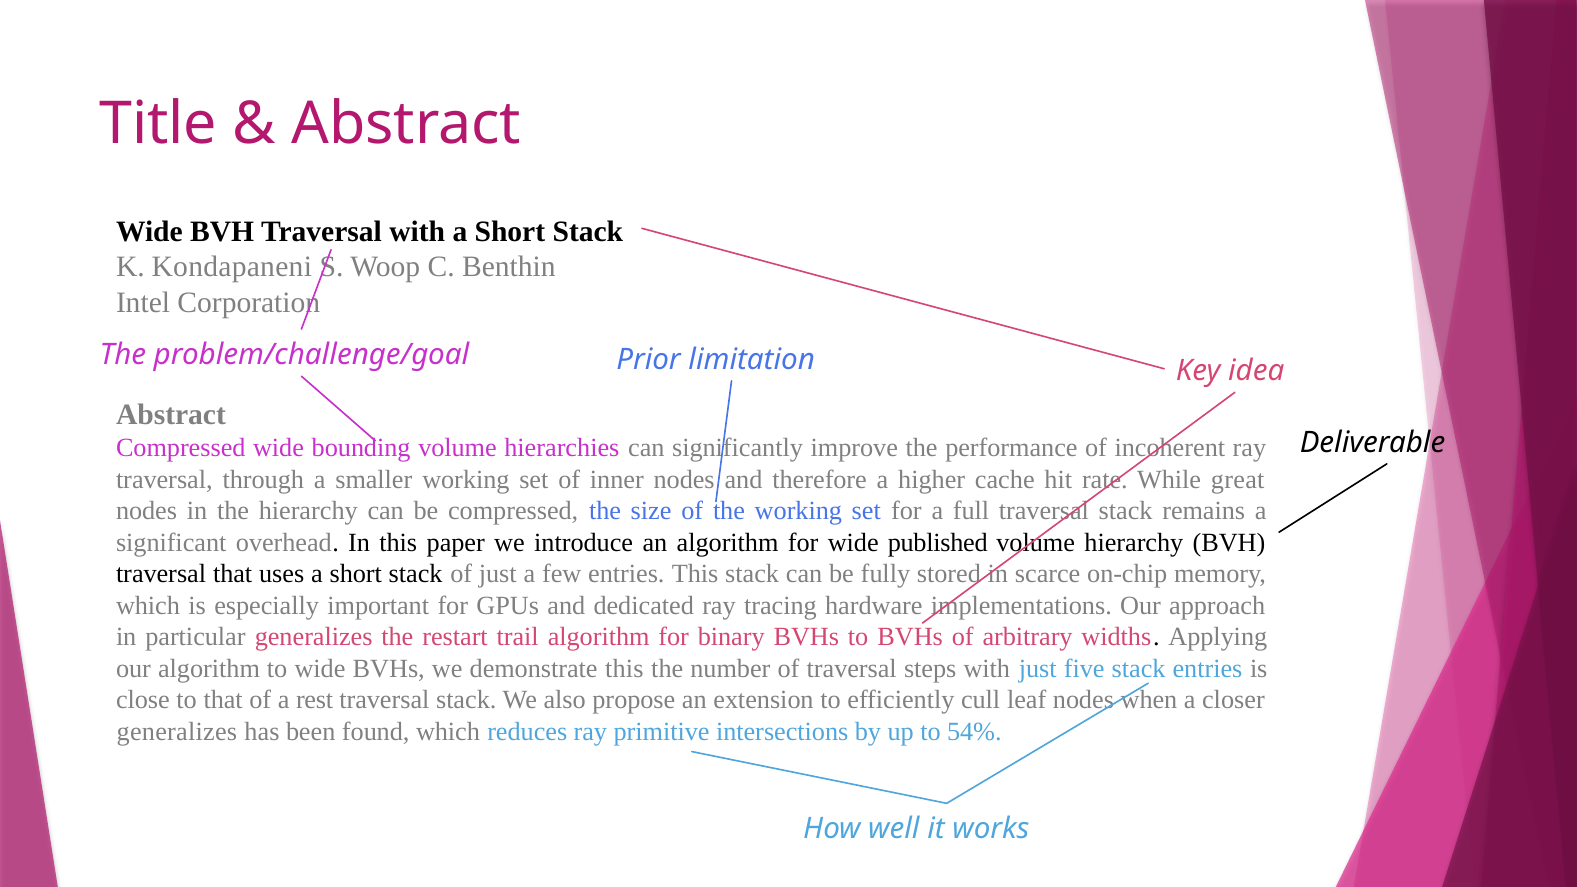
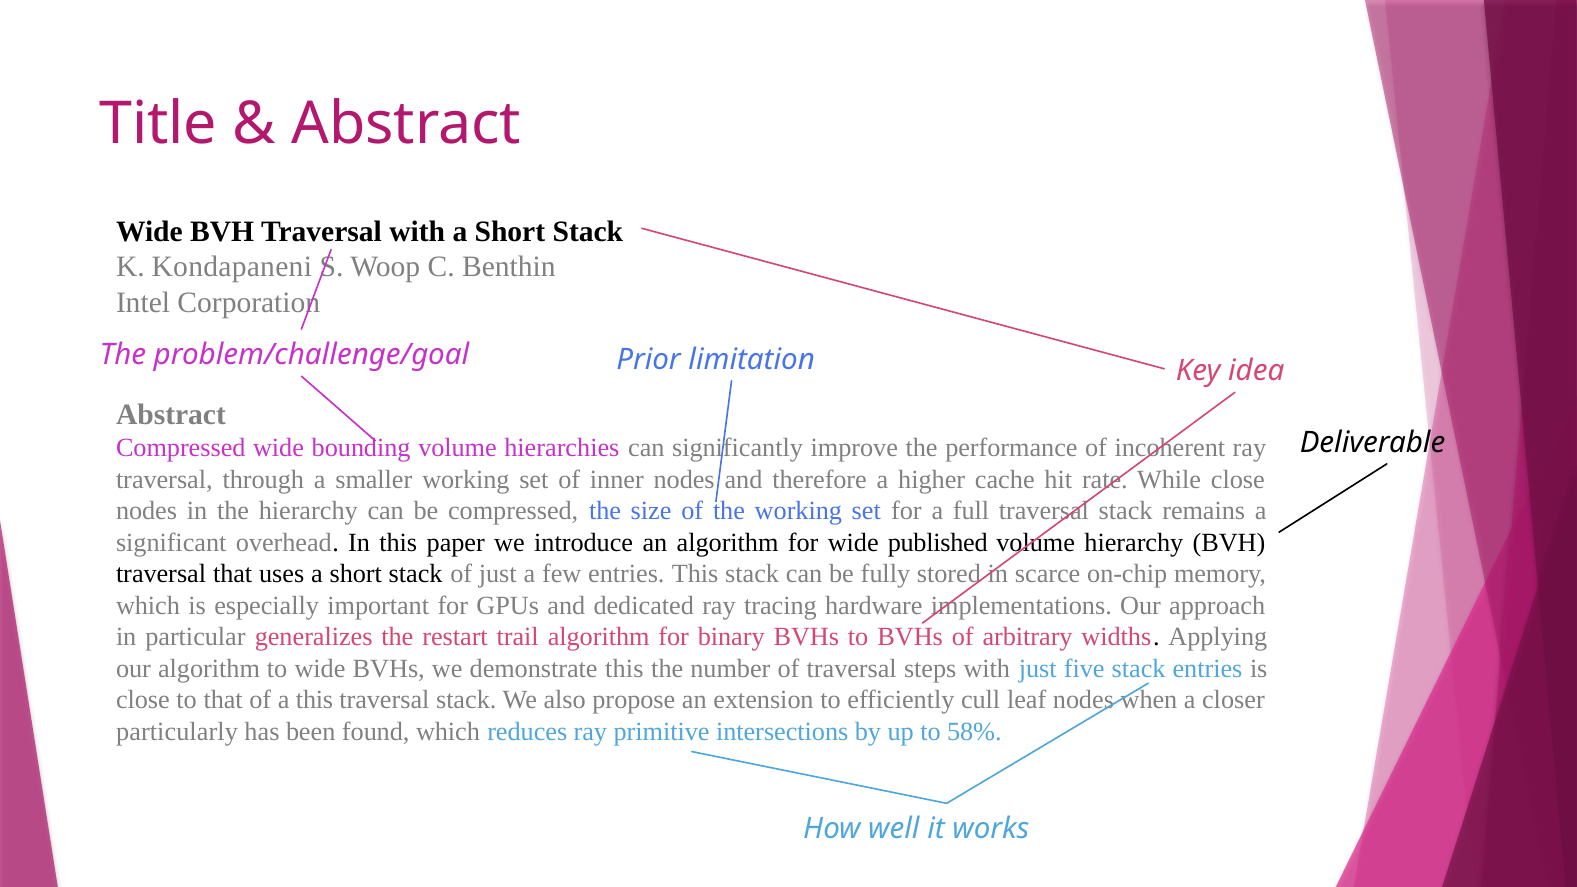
While great: great -> close (1238, 480)
a rest: rest -> this (315, 700)
generalizes: generalizes -> particularly (177, 732)
54%: 54% -> 58% (974, 732)
